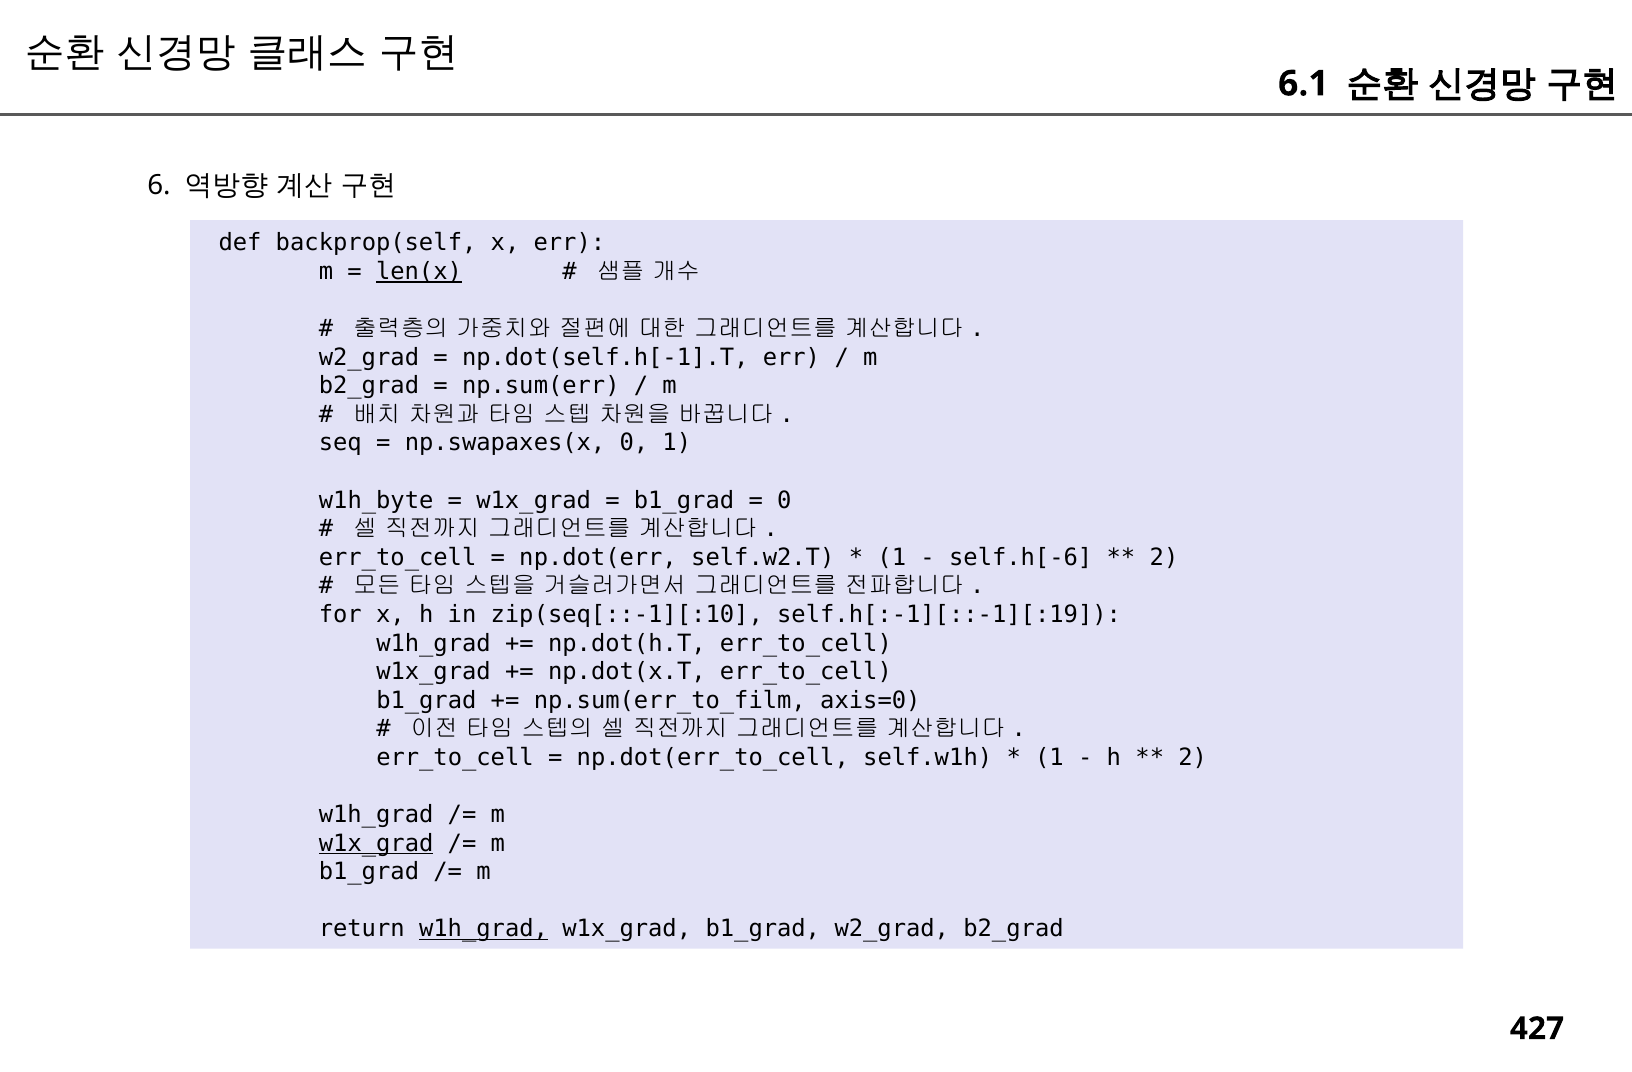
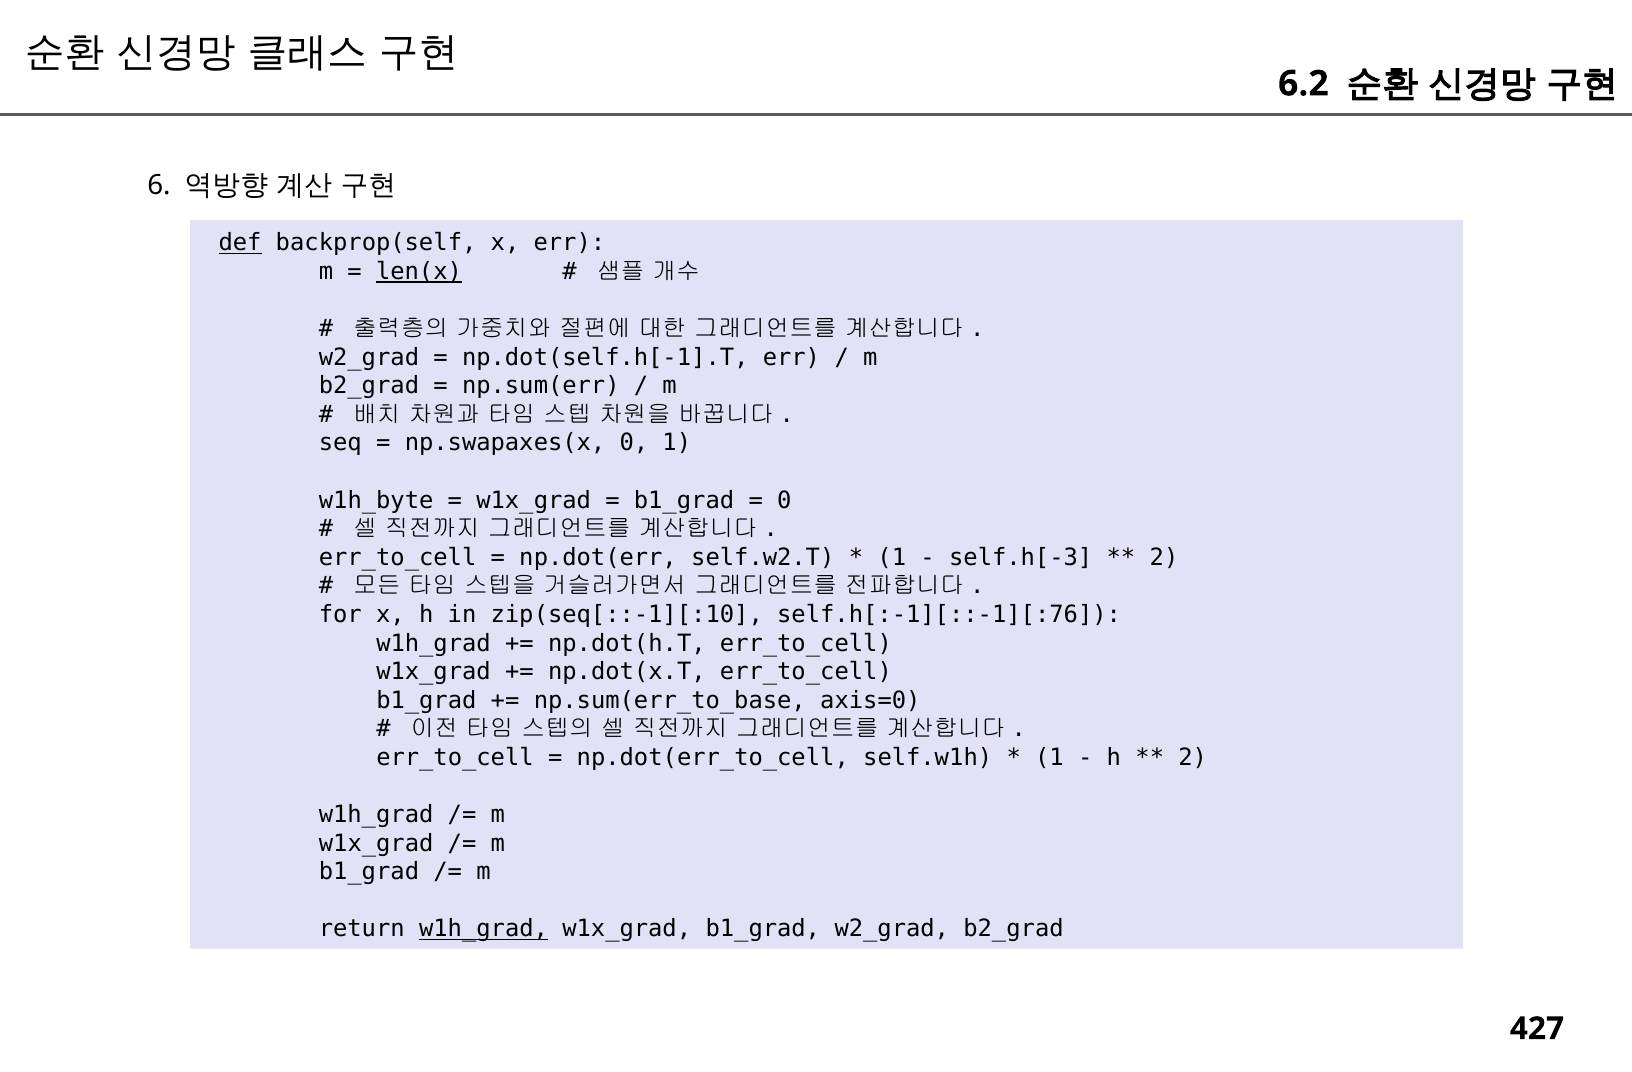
6.1: 6.1 -> 6.2 (1303, 84)
def underline: none -> present (240, 243)
self.h[-6: self.h[-6 -> self.h[-3 (1021, 557)
self.h[:-1][::-1][:19: self.h[:-1][::-1][:19 -> self.h[:-1][::-1][:76 (949, 615)
np.sum(err_to_film: np.sum(err_to_film -> np.sum(err_to_base (670, 700)
w1x_grad underline: present -> none (376, 843)
